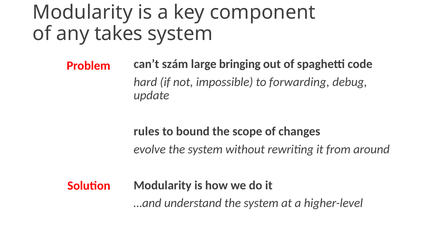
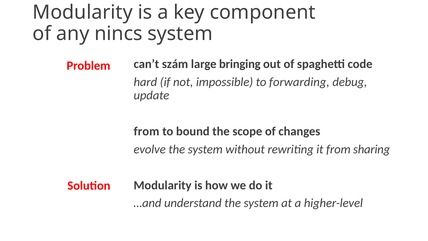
takes: takes -> nincs (118, 34)
rules: rules -> from (147, 131)
around: around -> sharing (372, 149)
